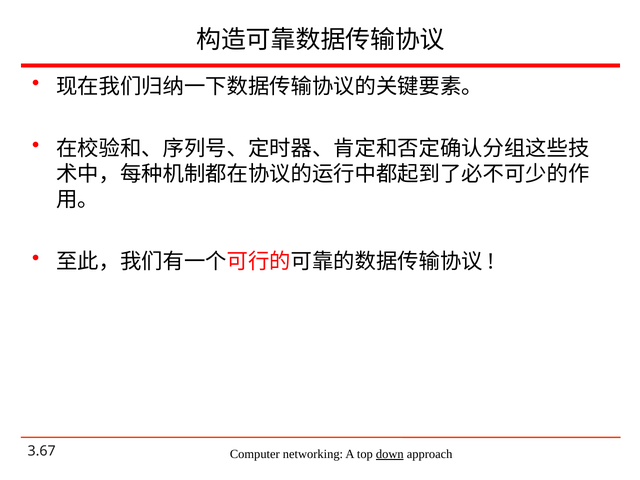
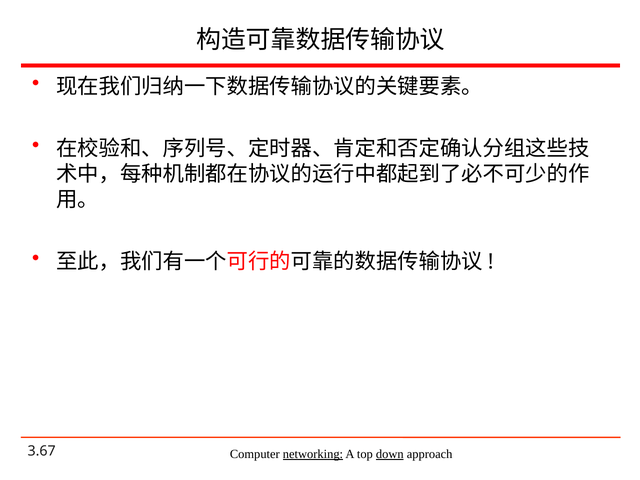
networking underline: none -> present (313, 454)
